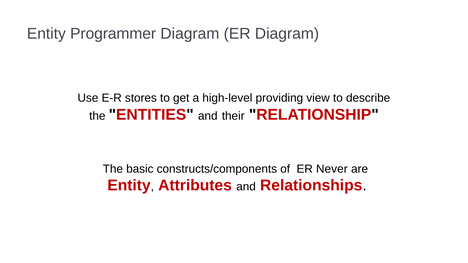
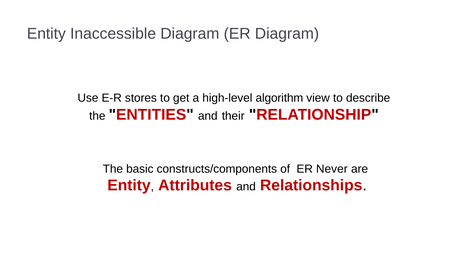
Programmer: Programmer -> Inaccessible (113, 34)
providing: providing -> algorithm (279, 98)
